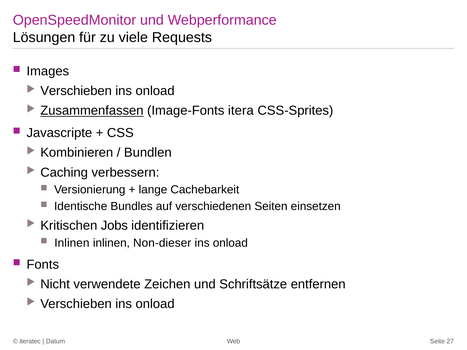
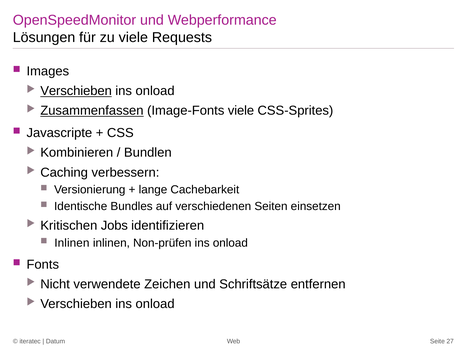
Verschieben underline: none -> present (76, 91)
Image-Fonts itera: itera -> viele (241, 111)
Non-dieser: Non-dieser -> Non-prüfen (162, 243)
